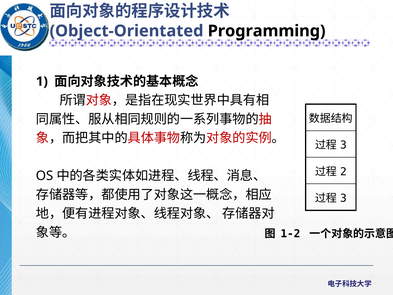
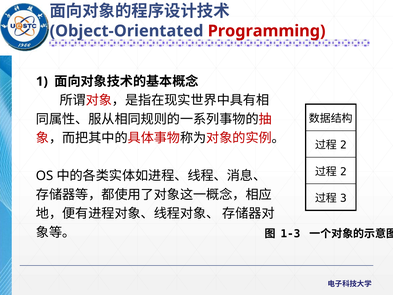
Programming colour: black -> red (267, 31)
3: 3 -> 2 (343, 145)
1-2: 1-2 -> 1-3 (290, 234)
